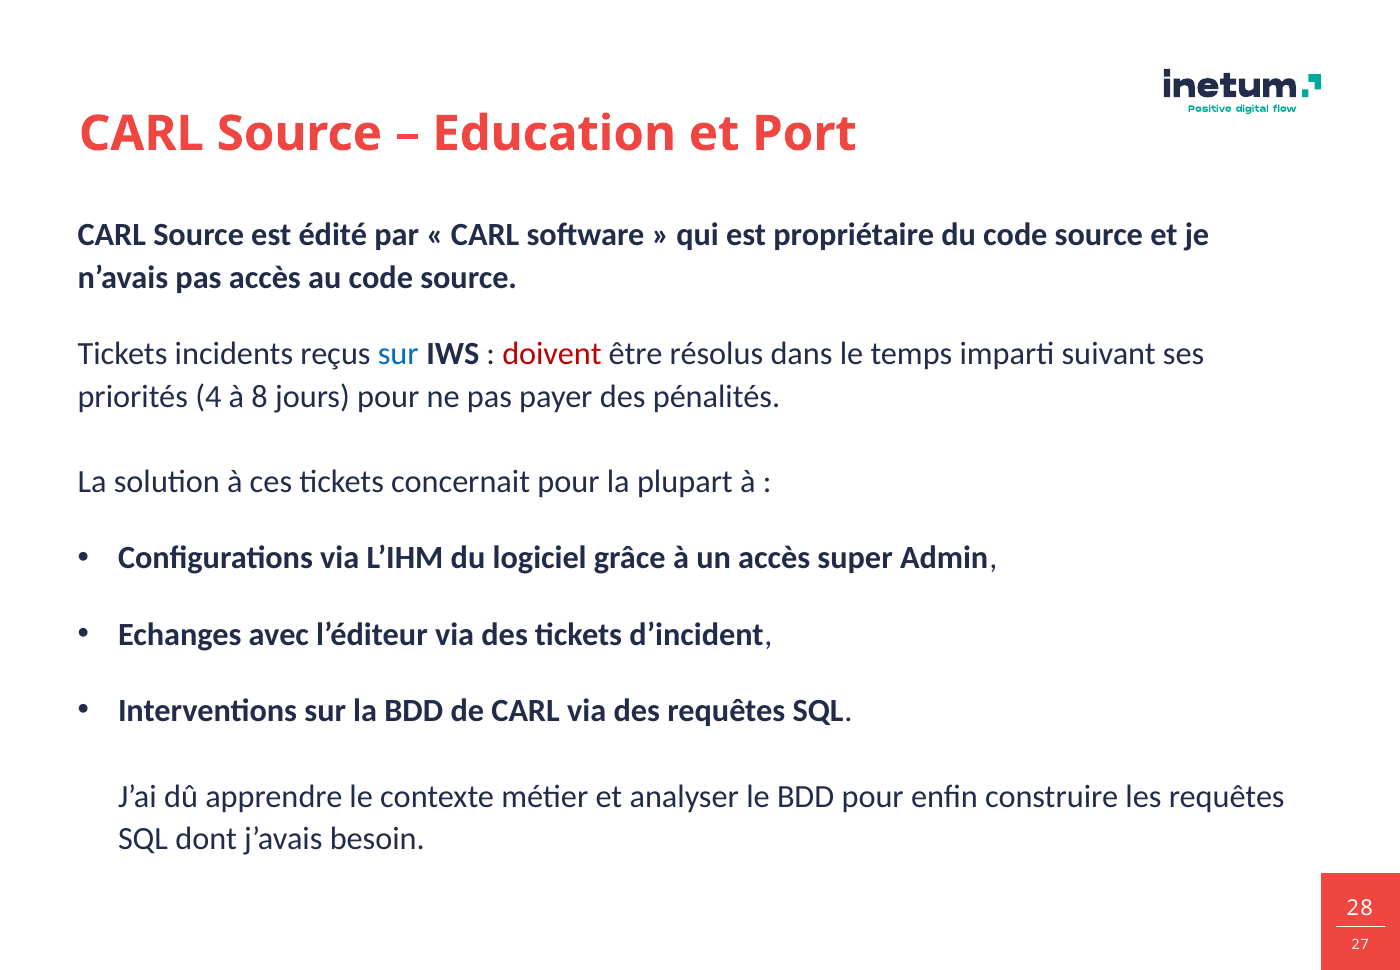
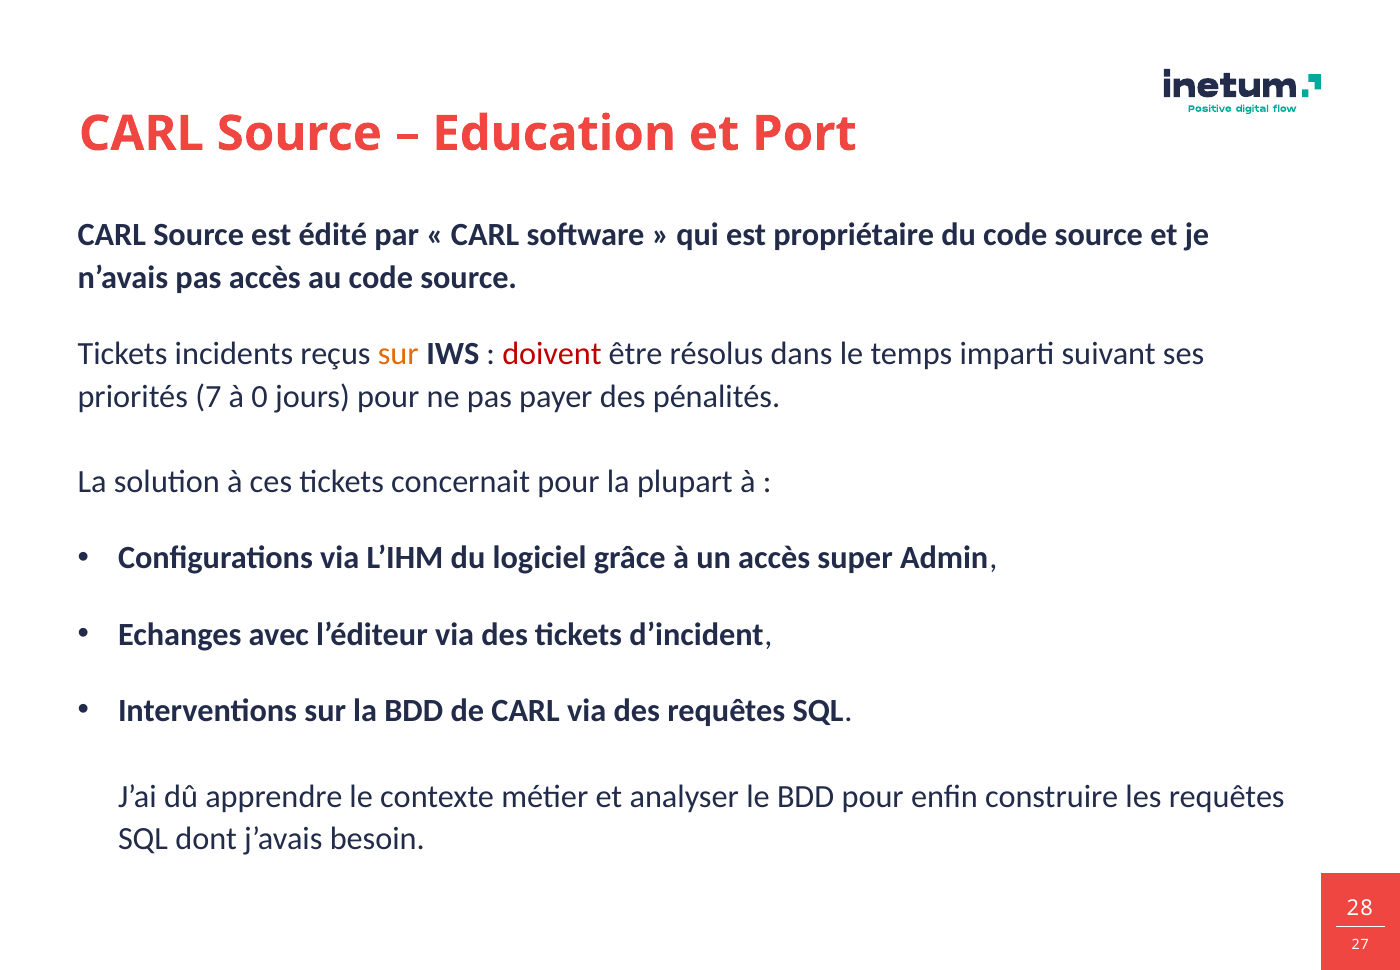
sur colour: blue -> orange (398, 354)
4: 4 -> 7 (208, 396)
8: 8 -> 0 (260, 396)
